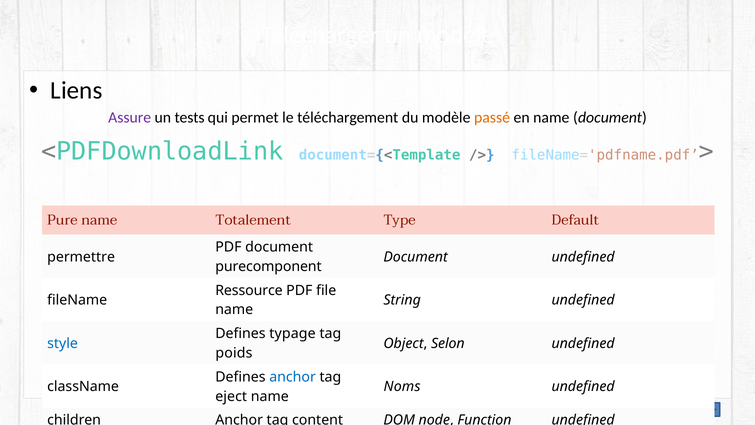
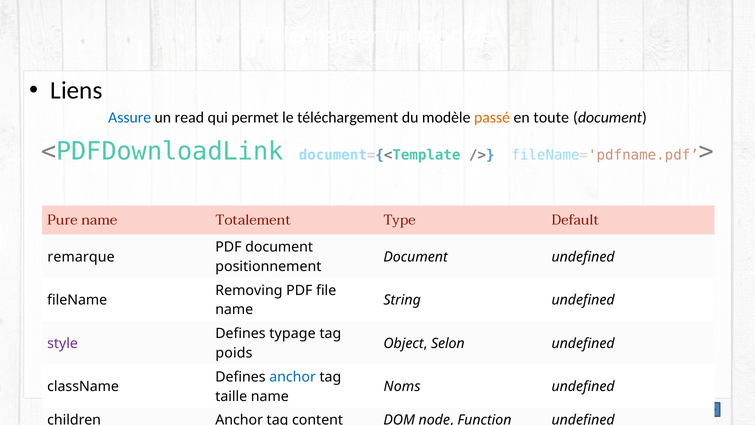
Assure colour: purple -> blue (130, 118)
tests: tests -> read (189, 118)
en name: name -> toute (551, 118)
permettre: permettre -> remarque (81, 257)
purecomponent: purecomponent -> positionnement (268, 266)
Ressource: Ressource -> Removing (249, 290)
style colour: blue -> purple (63, 343)
eject: eject -> taille (231, 396)
